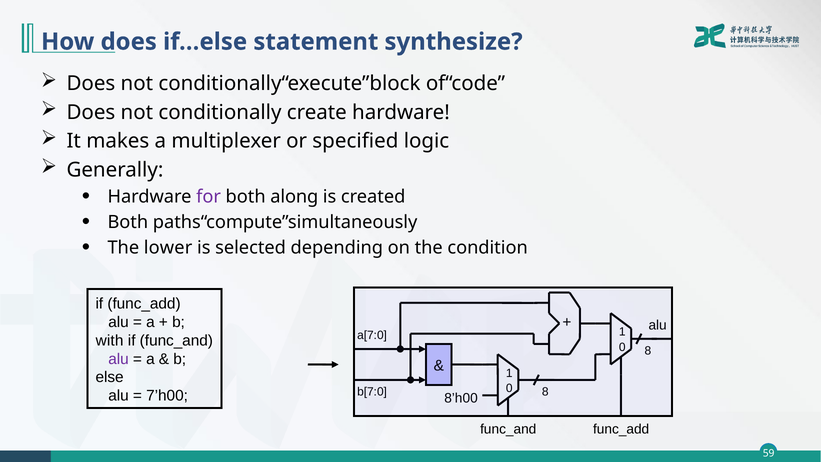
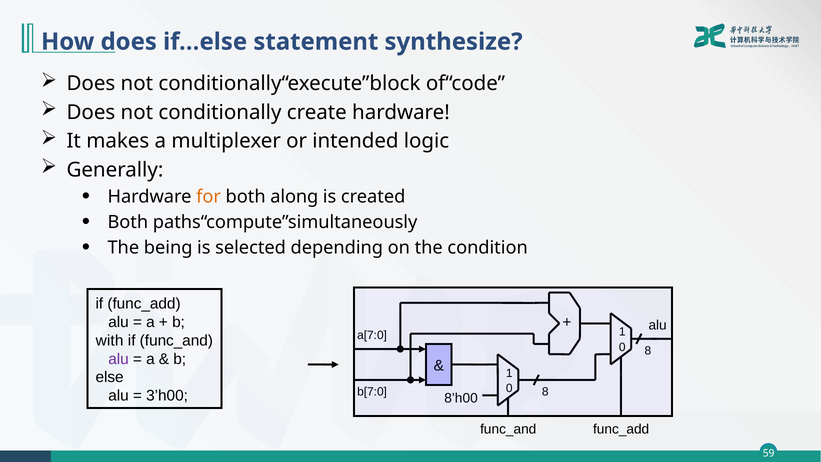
specified: specified -> intended (355, 141)
for colour: purple -> orange (209, 197)
lower: lower -> being (168, 248)
7’h00: 7’h00 -> 3’h00 (167, 396)
